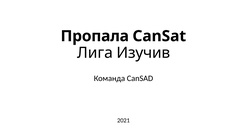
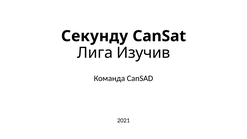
Пропала: Пропала -> Секунду (95, 36)
